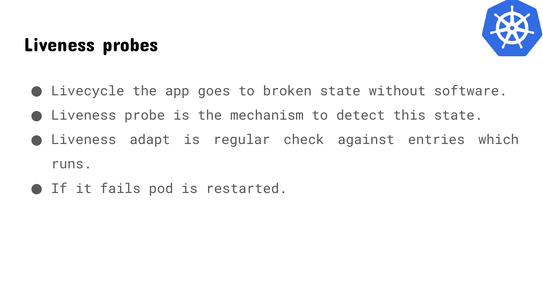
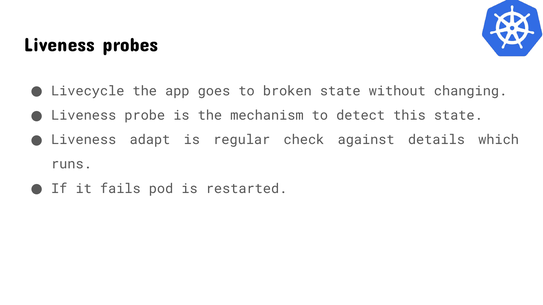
software: software -> changing (471, 91)
entries: entries -> details (436, 140)
